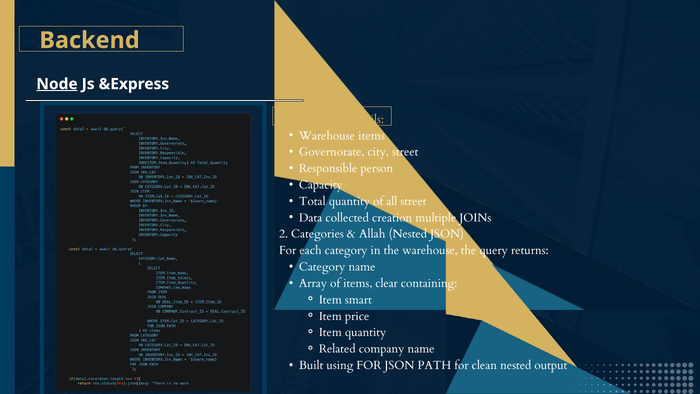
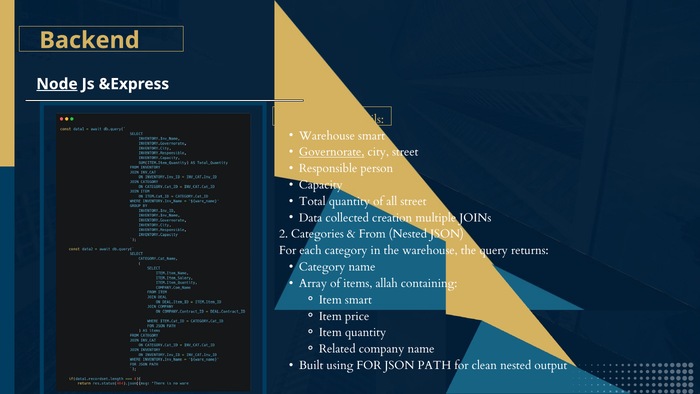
Warehouse items: items -> smart (372, 136)
Governorate underline: none -> present (332, 152)
Allah: Allah -> From (372, 234)
clear: clear -> allah (387, 283)
